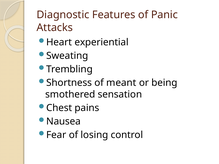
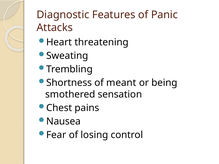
experiential: experiential -> threatening (102, 42)
